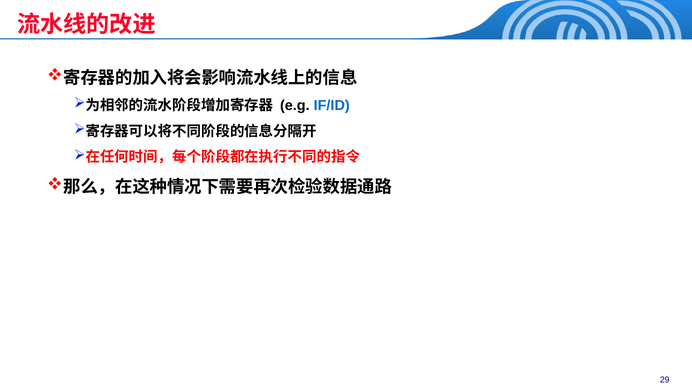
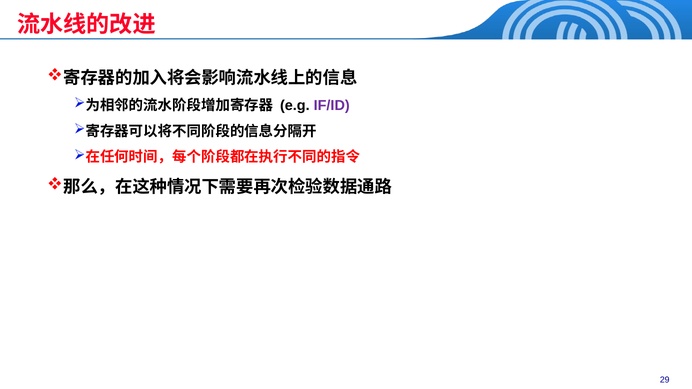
IF/ID colour: blue -> purple (332, 105)
